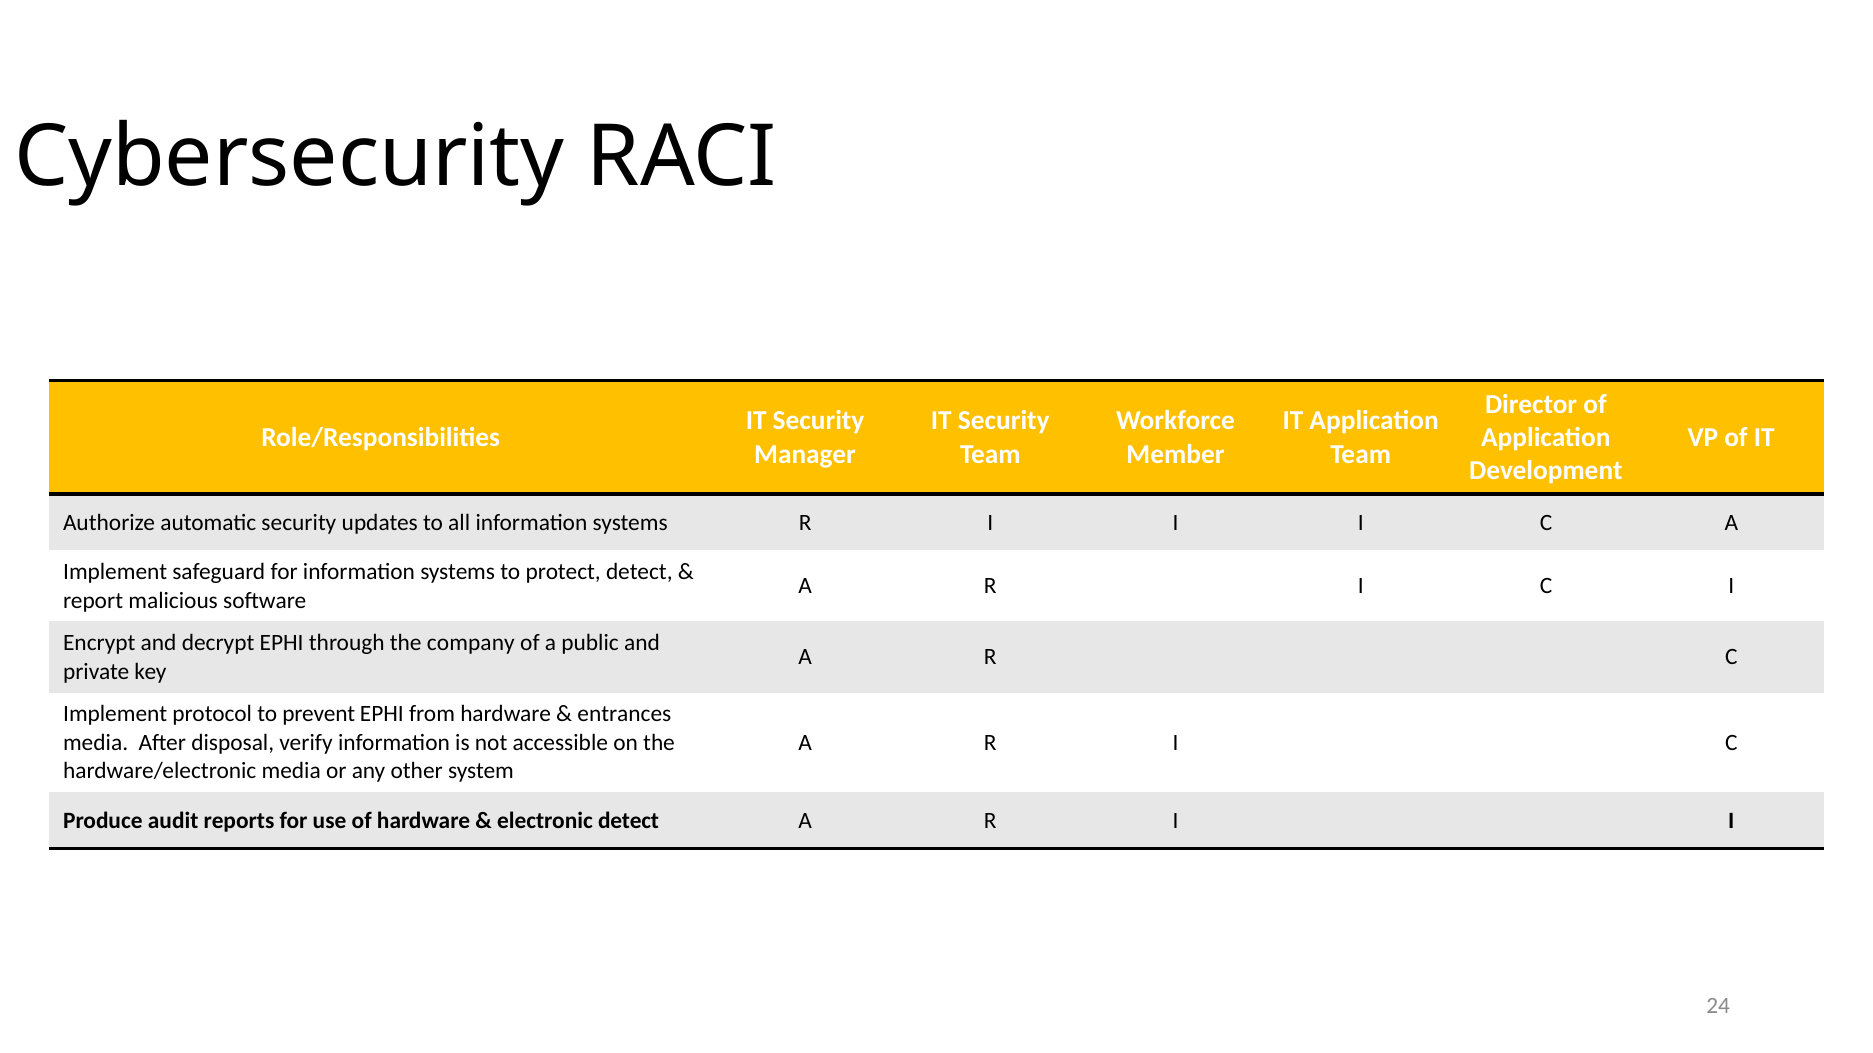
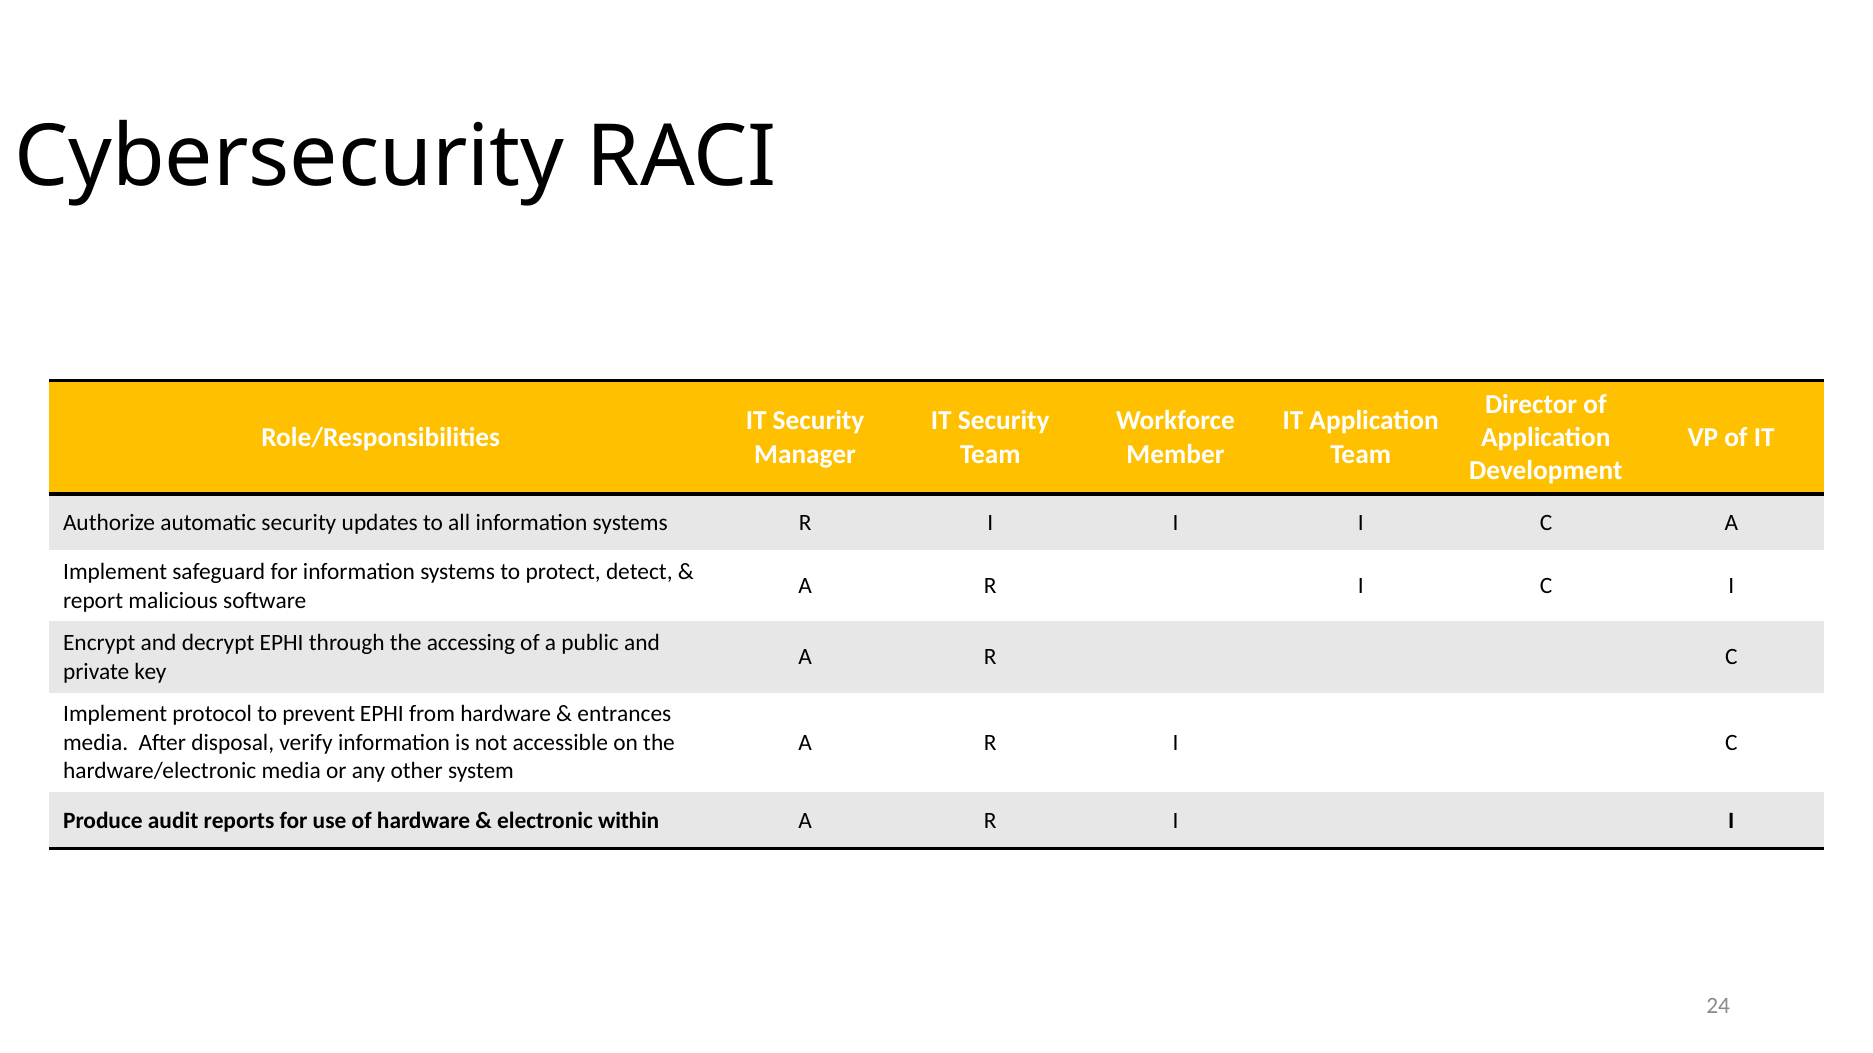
company: company -> accessing (471, 643)
electronic detect: detect -> within (629, 821)
